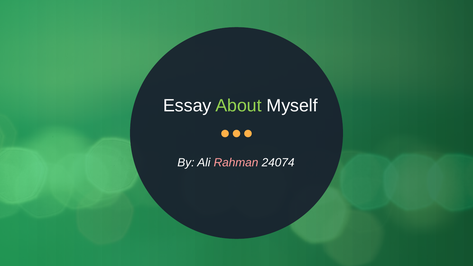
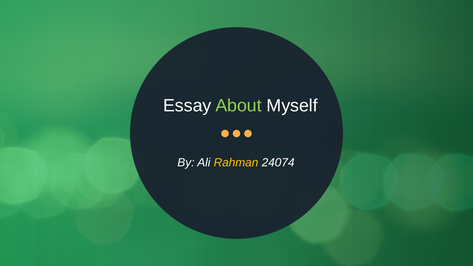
Rahman colour: pink -> yellow (236, 163)
